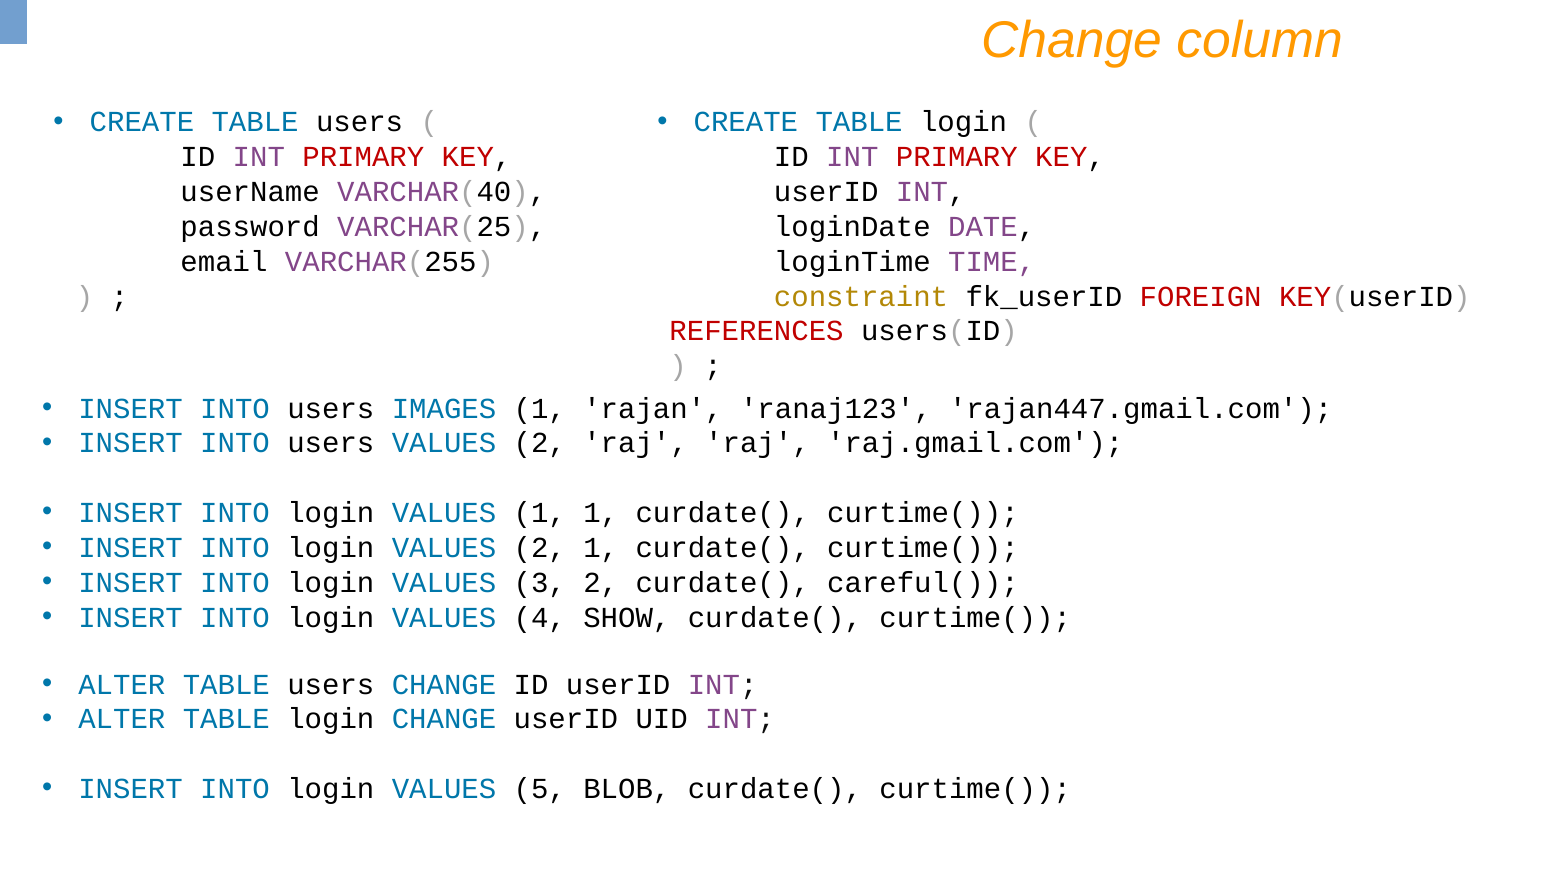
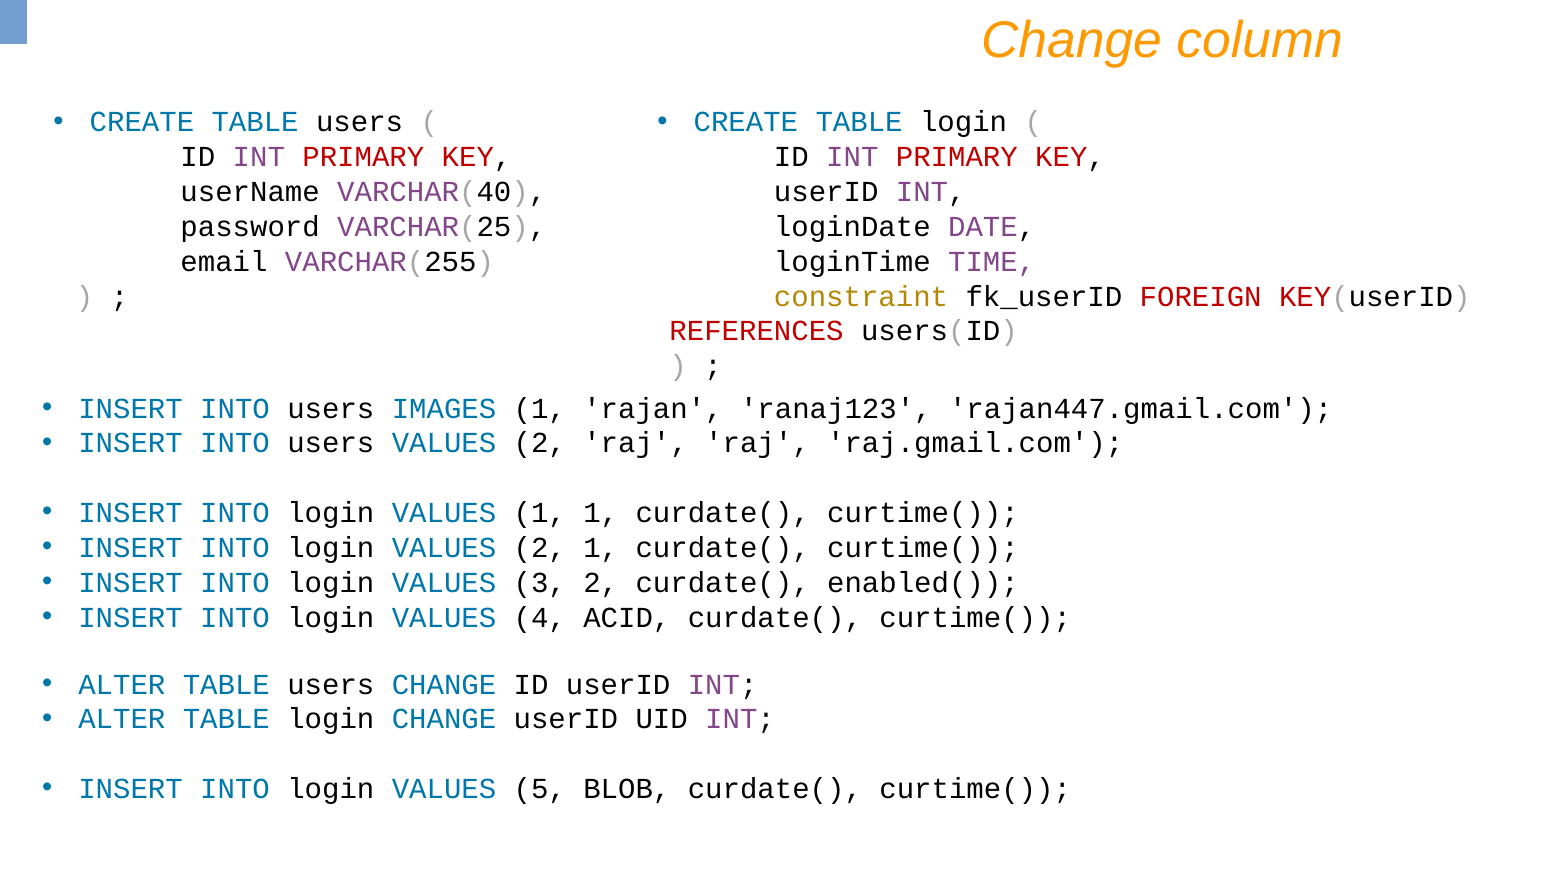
careful(: careful( -> enabled( (923, 582)
SHOW: SHOW -> ACID (627, 617)
